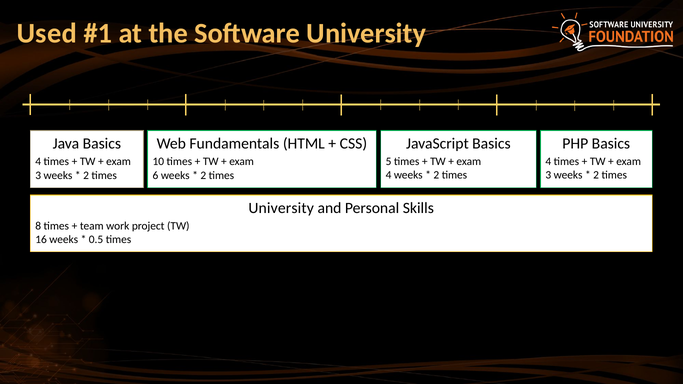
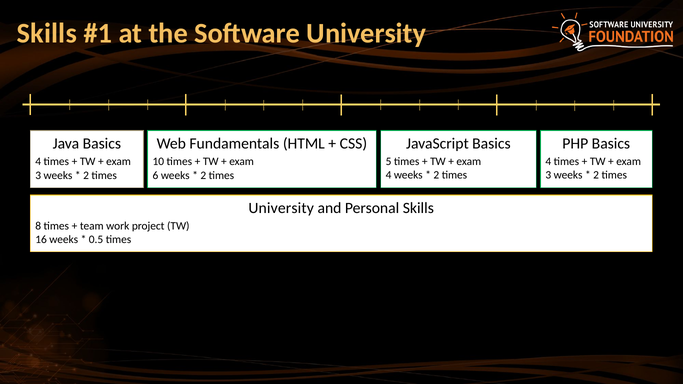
Used: Used -> Skills (47, 33)
